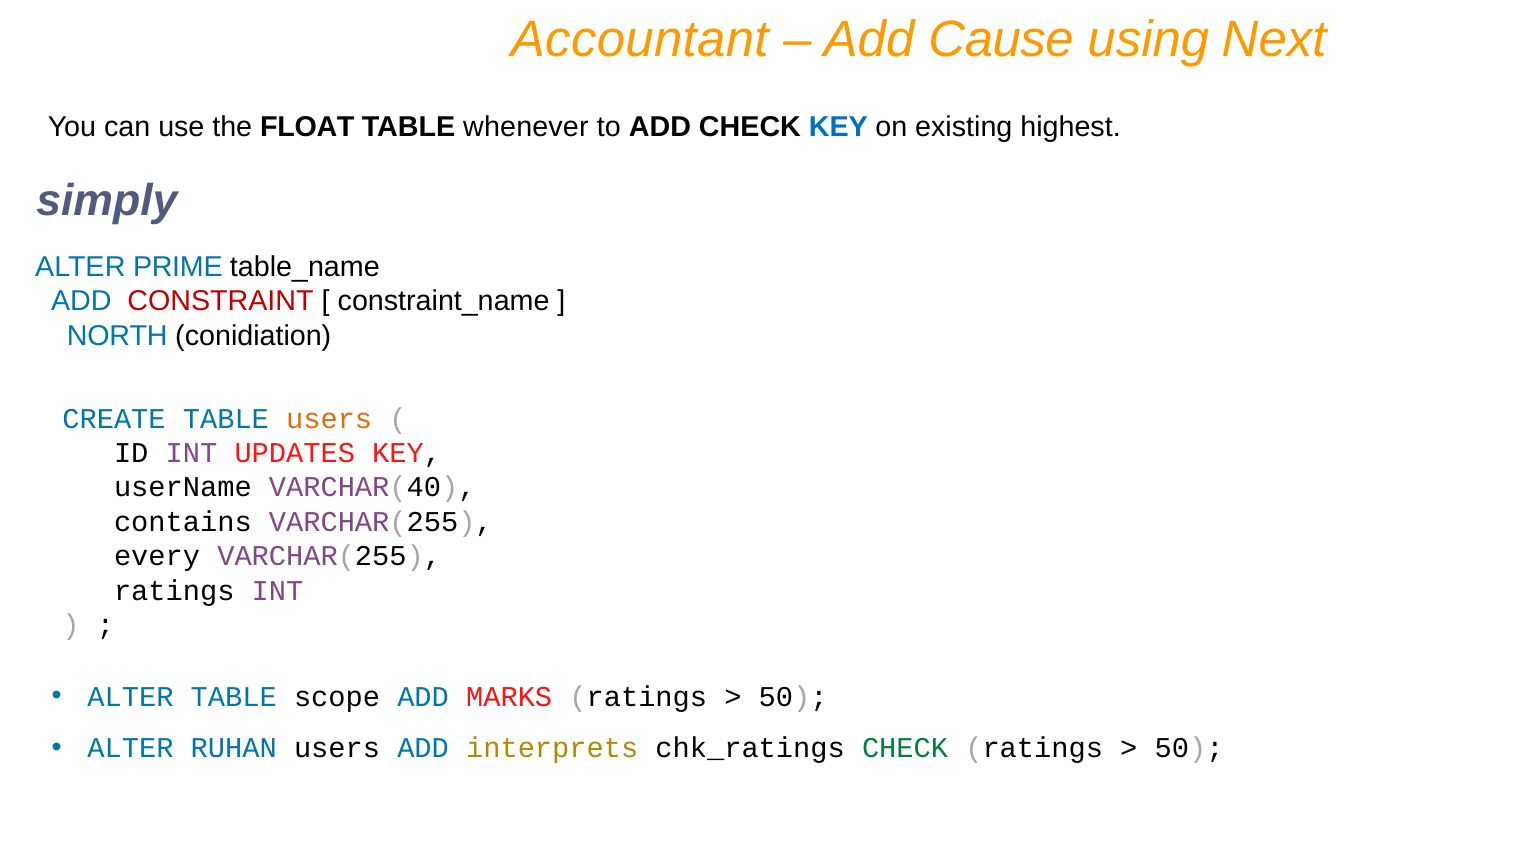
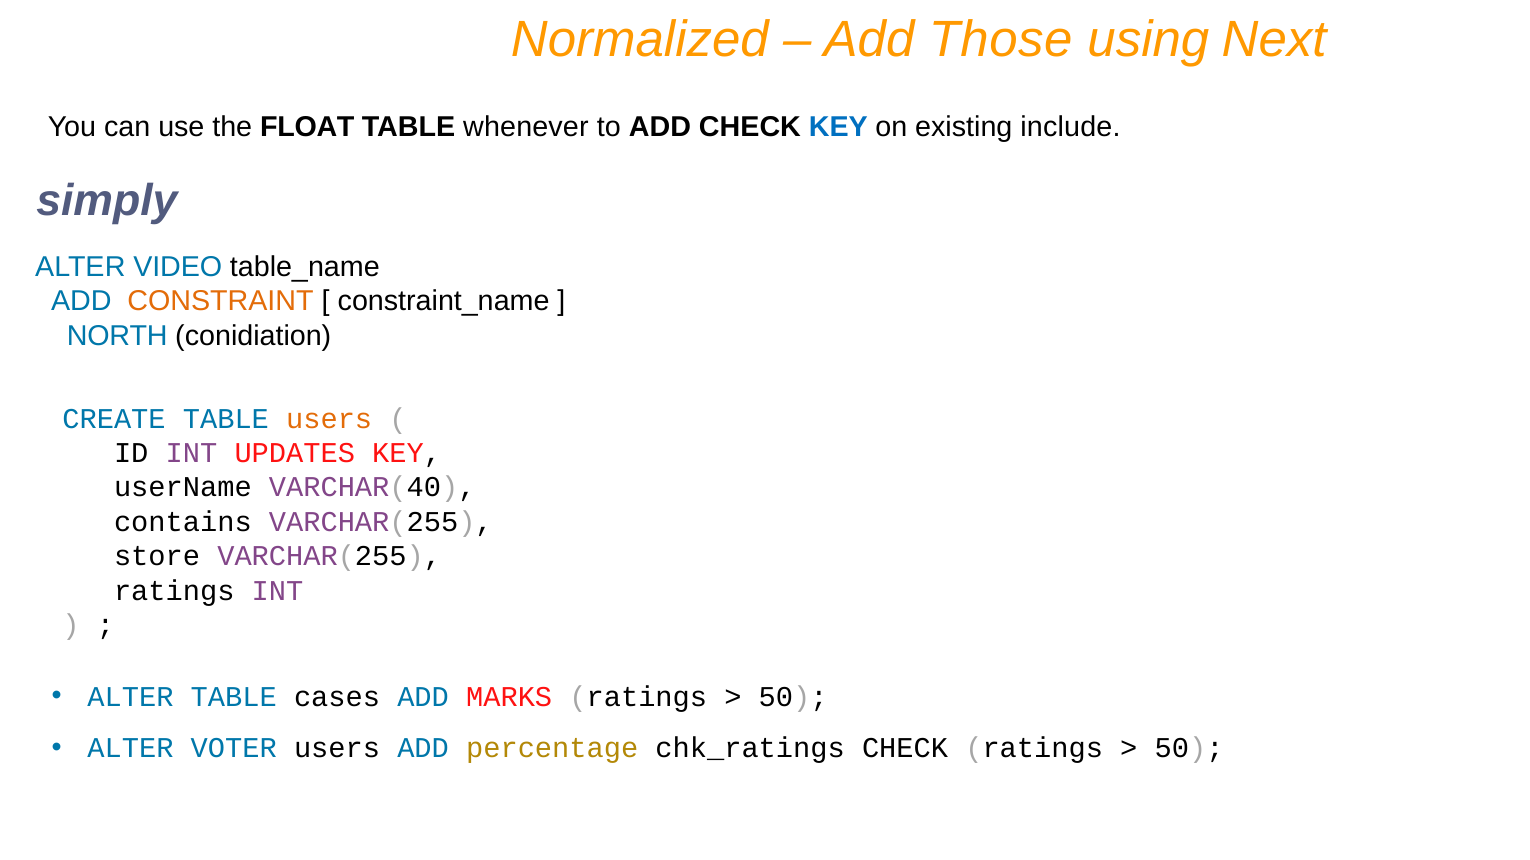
Accountant: Accountant -> Normalized (640, 40)
Cause: Cause -> Those (1001, 40)
highest: highest -> include (1070, 127)
PRIME: PRIME -> VIDEO (178, 267)
CONSTRAINT colour: red -> orange (221, 301)
every: every -> store (157, 557)
scope: scope -> cases (337, 697)
RUHAN: RUHAN -> VOTER (234, 749)
interprets: interprets -> percentage (552, 749)
CHECK colour: green -> black (905, 749)
